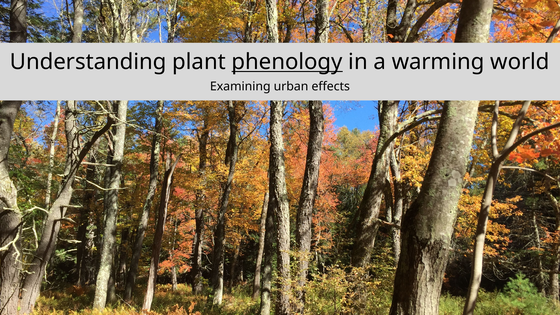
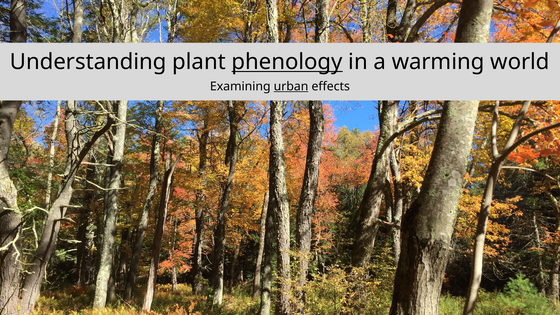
urban underline: none -> present (291, 86)
